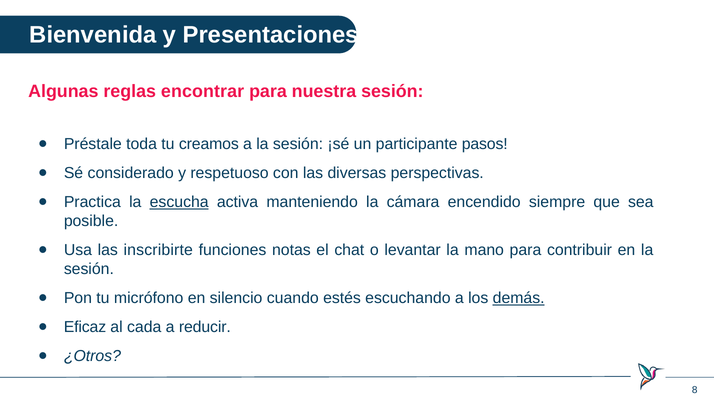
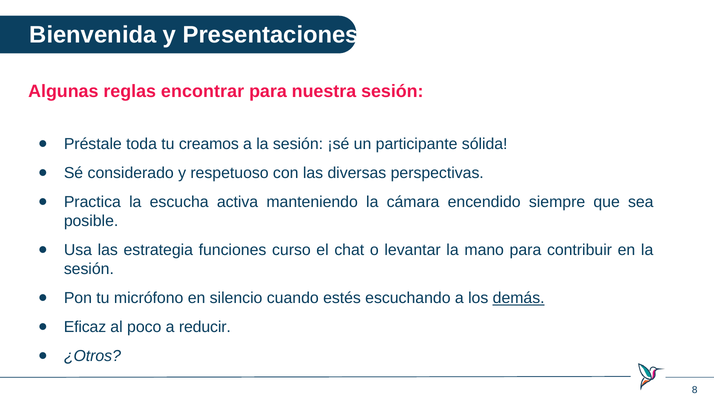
pasos: pasos -> sólida (485, 144)
escucha underline: present -> none (179, 202)
inscribirte: inscribirte -> estrategia (158, 250)
notas: notas -> curso (291, 250)
cada: cada -> poco (144, 327)
